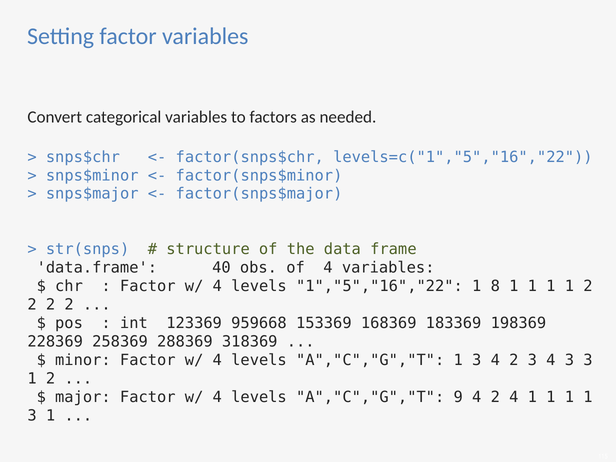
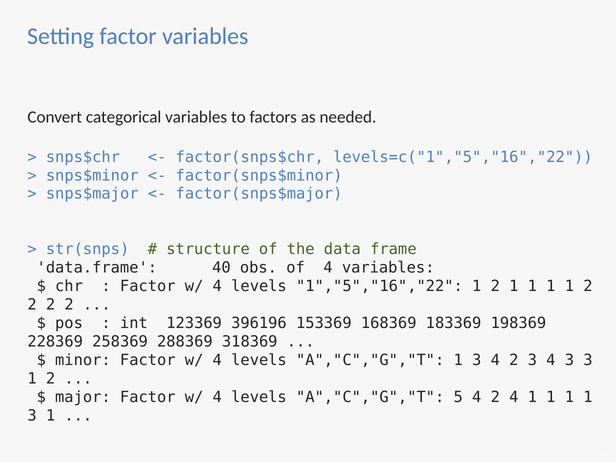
1","5","16","22 1 8: 8 -> 2 (495, 286)
959668: 959668 -> 396196 (259, 323)
9: 9 -> 5 (458, 397)
